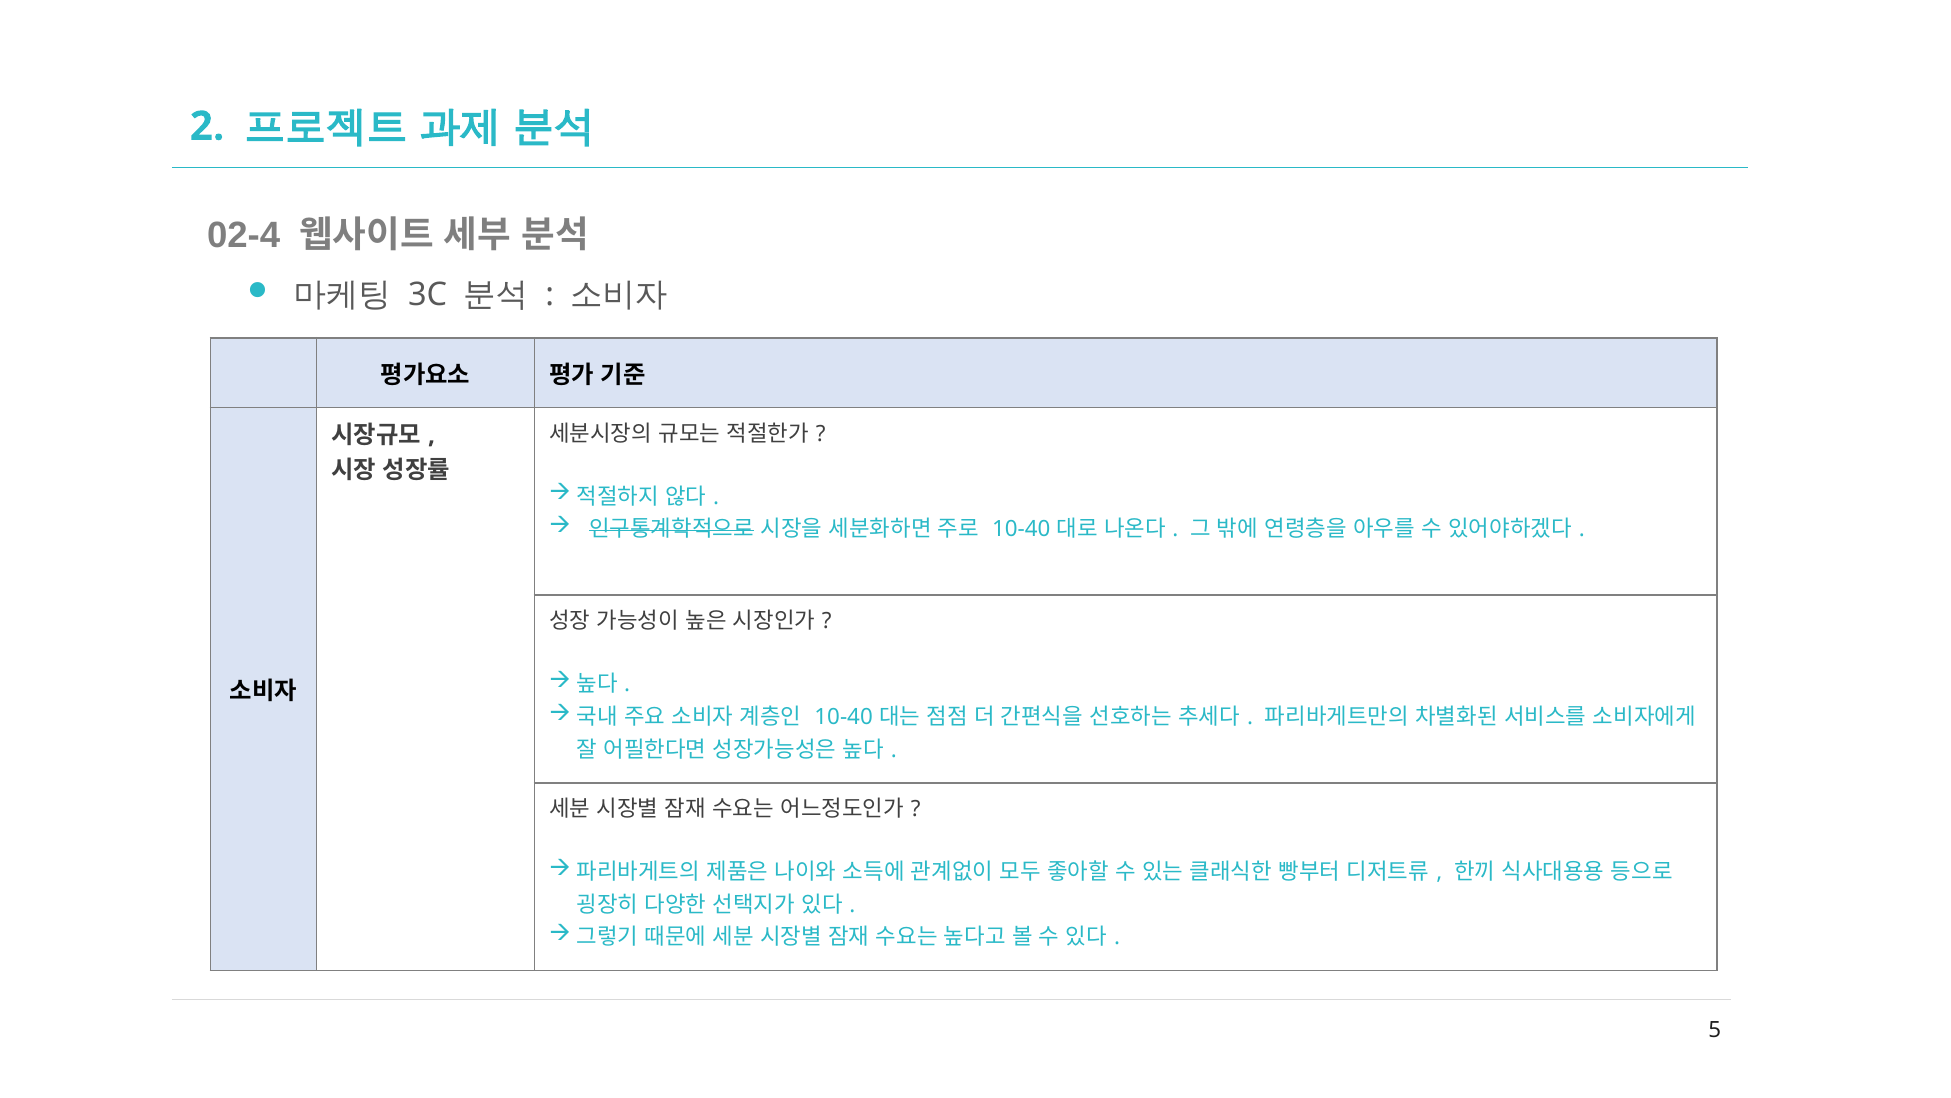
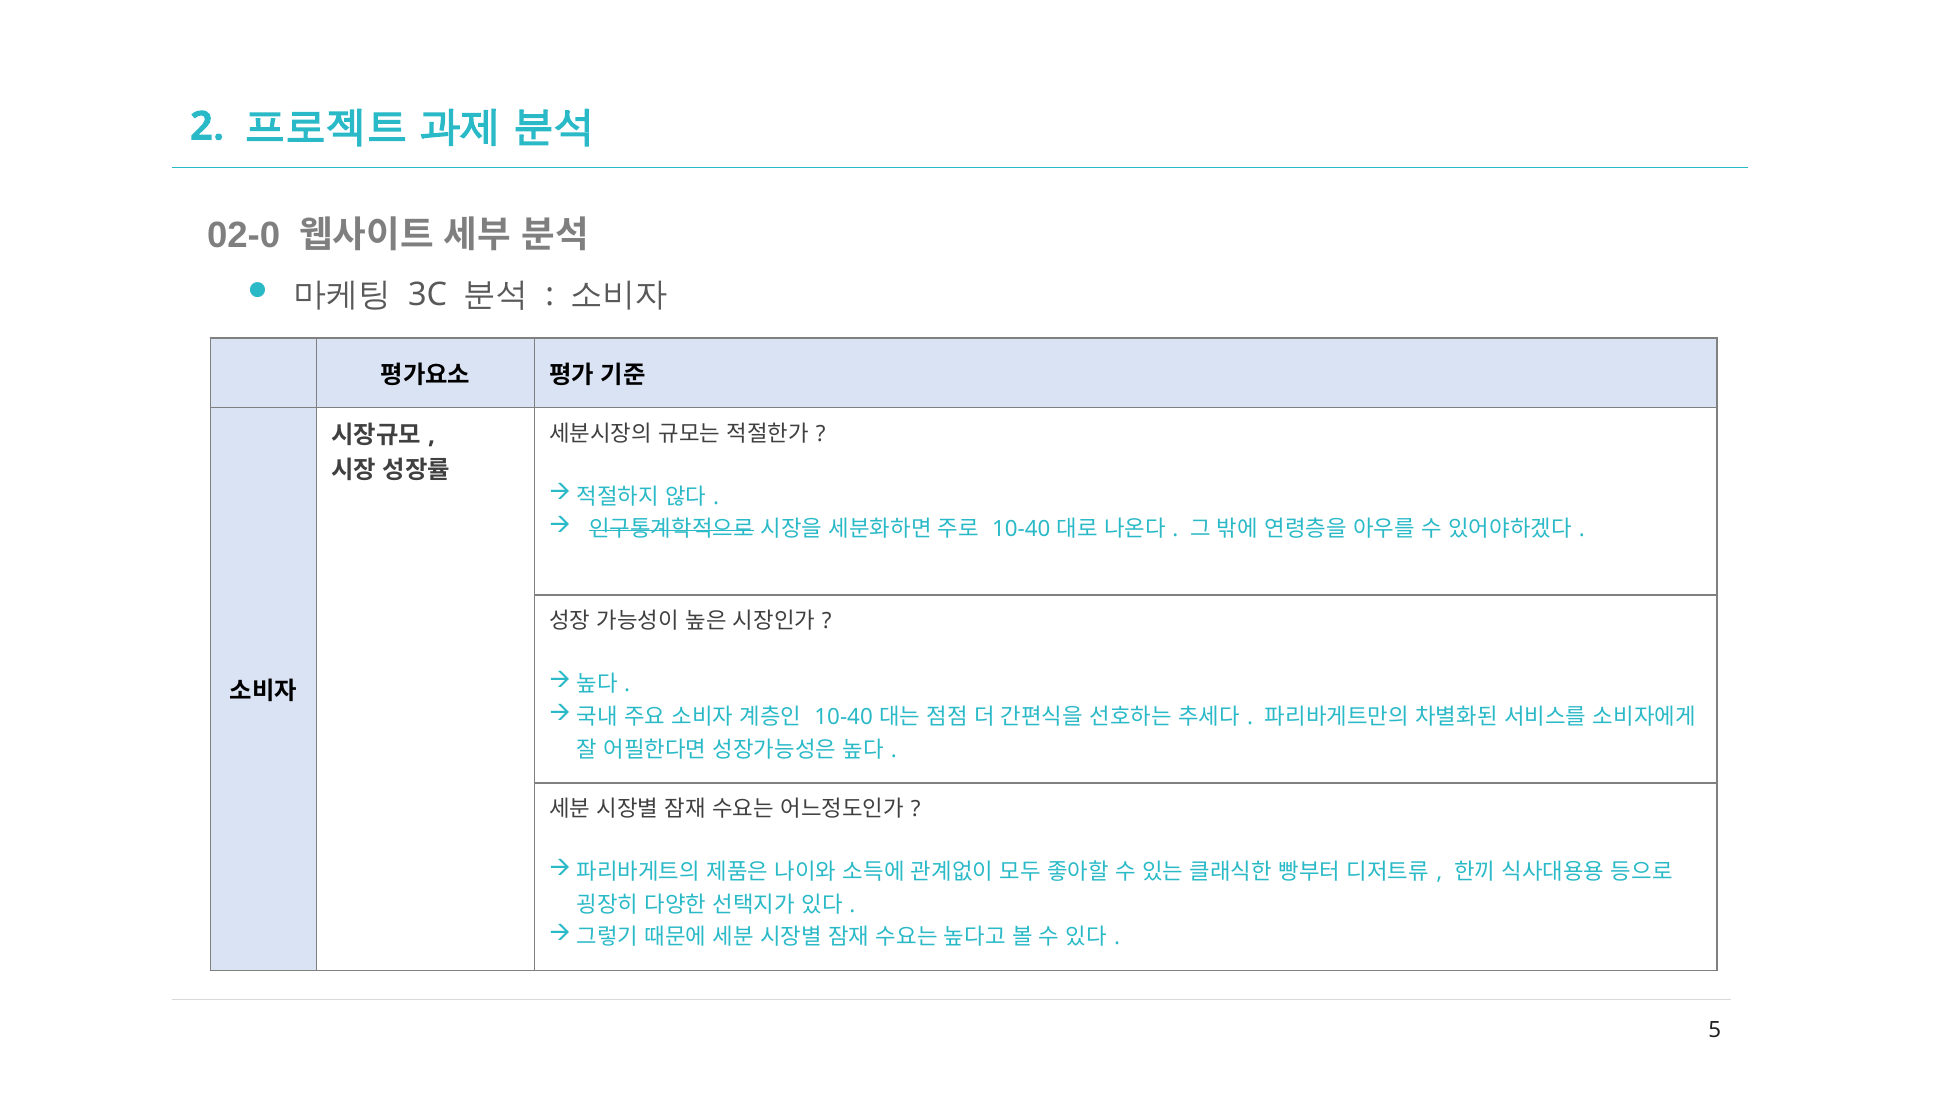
02-4: 02-4 -> 02-0 (244, 235)
